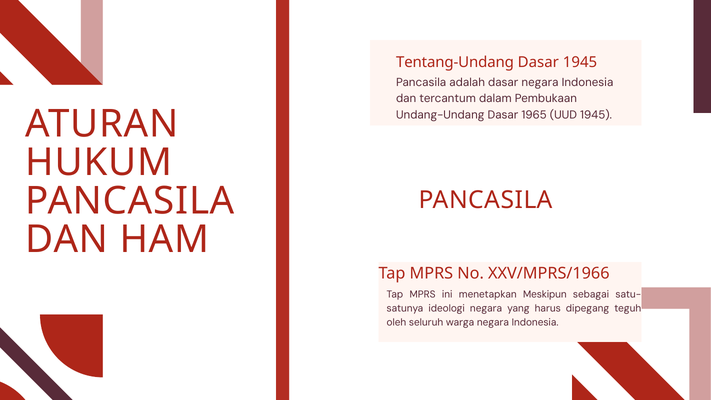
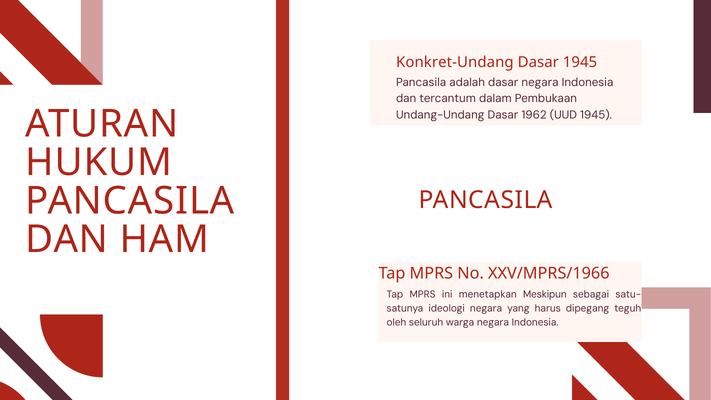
Tentang-Undang: Tentang-Undang -> Konkret-Undang (455, 62)
1965: 1965 -> 1962 (534, 115)
